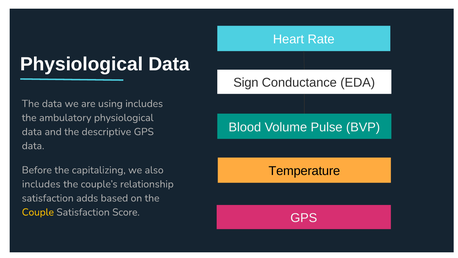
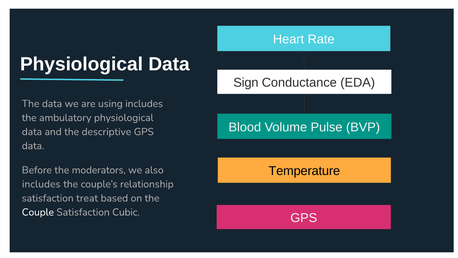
capitalizing: capitalizing -> moderators (99, 170)
adds: adds -> treat (87, 198)
Couple colour: yellow -> white (38, 212)
Score: Score -> Cubic (126, 212)
